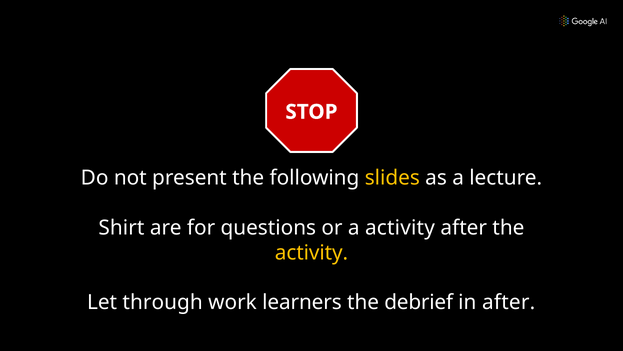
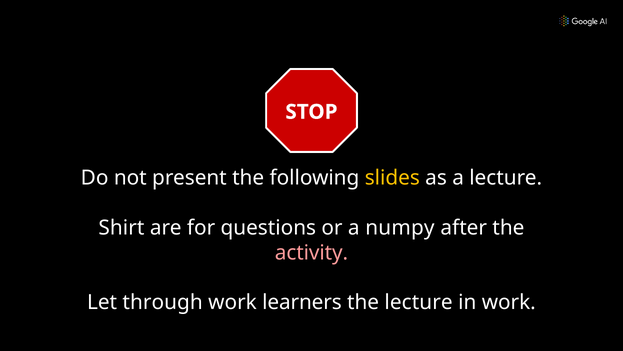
a activity: activity -> numpy (400, 227)
activity colour: yellow -> pink (311, 252)
the debrief: debrief -> lecture (419, 302)
in after: after -> work (509, 302)
